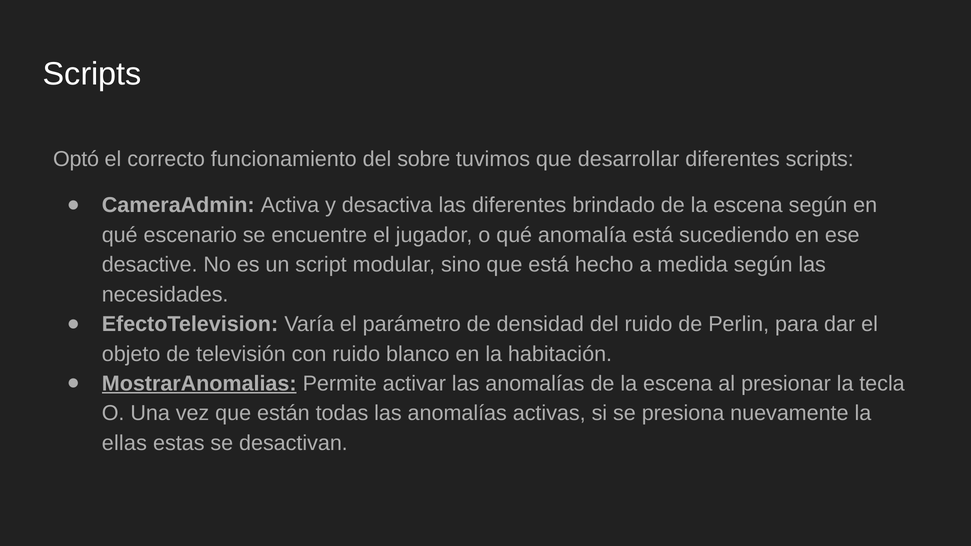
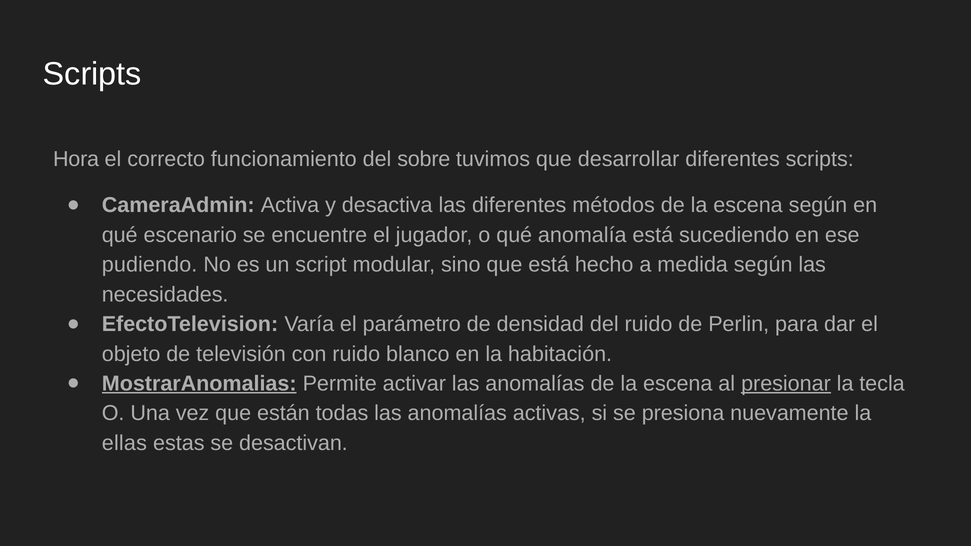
Optó: Optó -> Hora (76, 159)
brindado: brindado -> métodos (614, 205)
desactive: desactive -> pudiendo (150, 265)
presionar underline: none -> present (786, 384)
